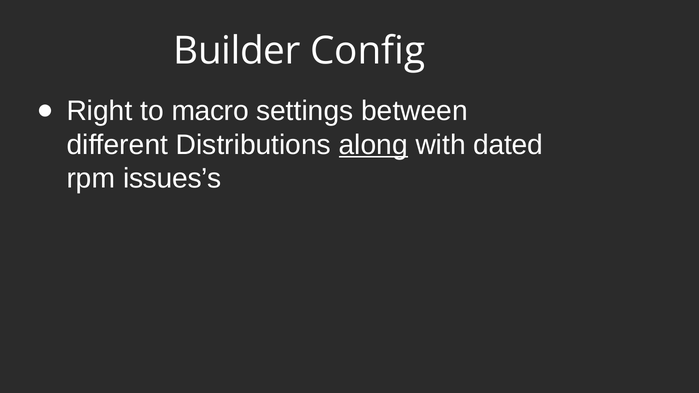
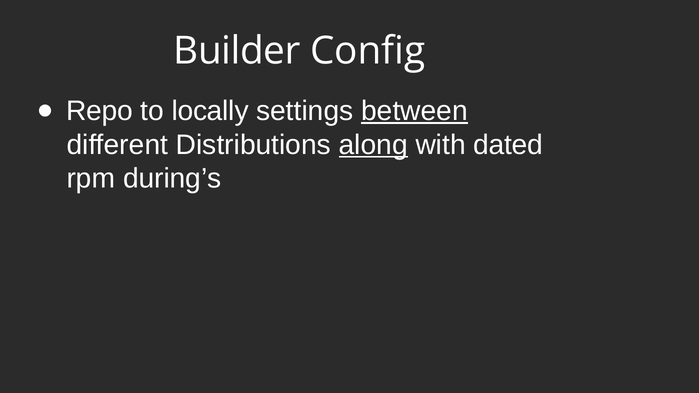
Right: Right -> Repo (100, 111)
macro: macro -> locally (210, 111)
between underline: none -> present (415, 111)
issues’s: issues’s -> during’s (172, 179)
